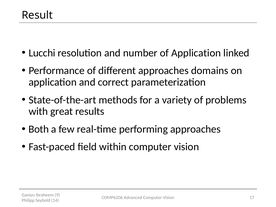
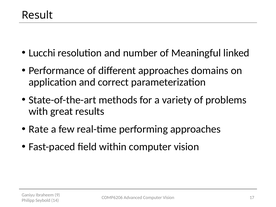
of Application: Application -> Meaningful (196, 53)
Both: Both -> Rate (39, 129)
